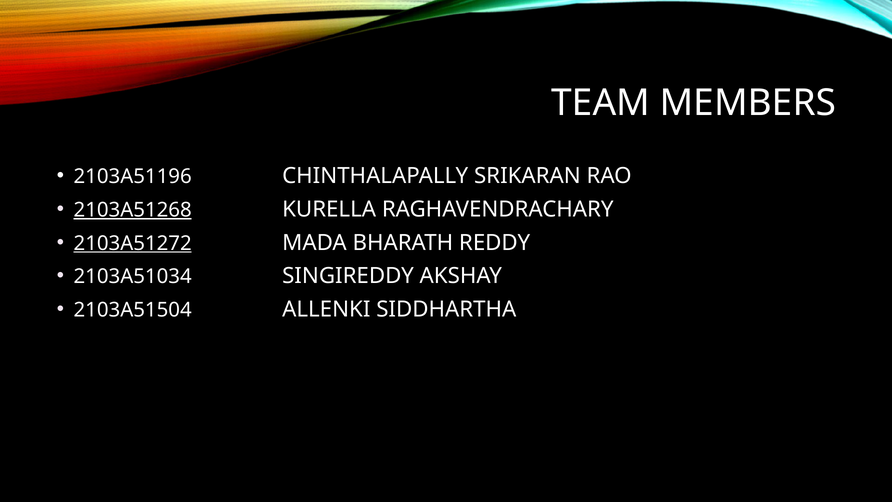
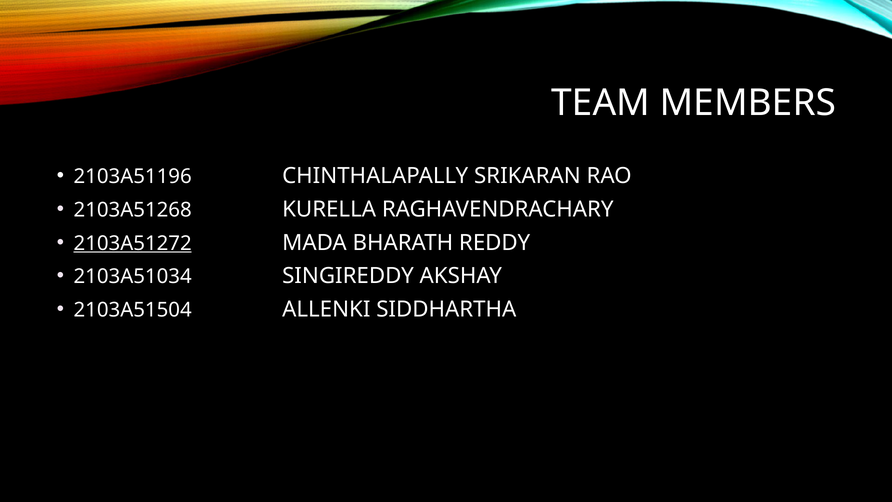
2103A51268 underline: present -> none (133, 210)
